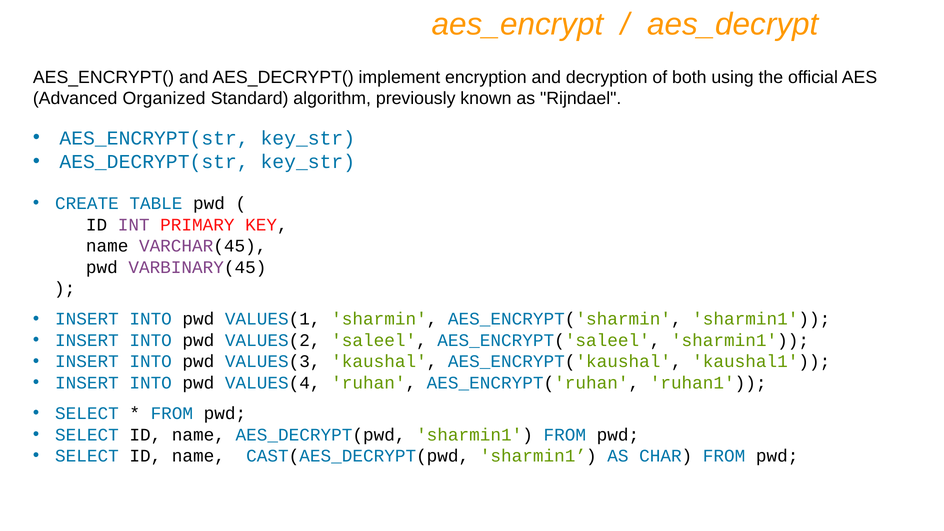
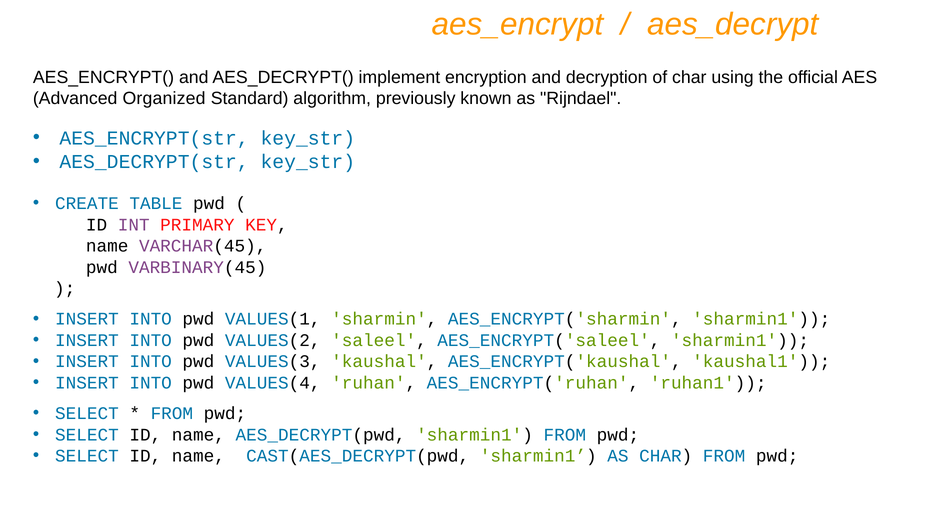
of both: both -> char (689, 77)
